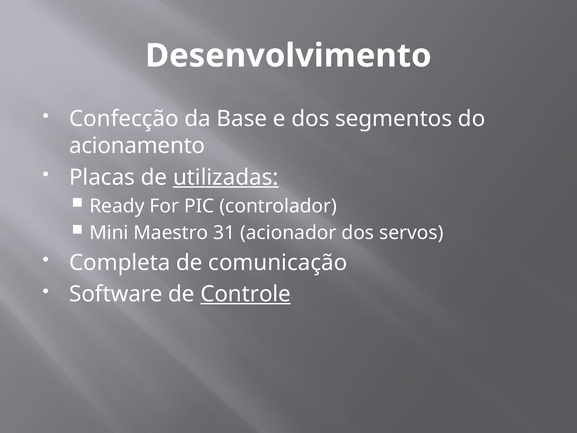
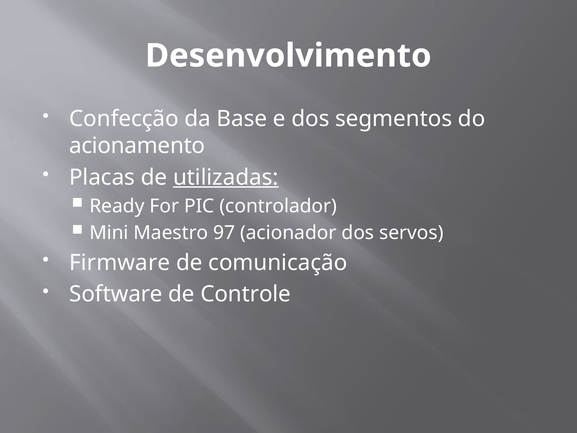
31: 31 -> 97 (224, 233)
Completa: Completa -> Firmware (120, 263)
Controle underline: present -> none (246, 294)
